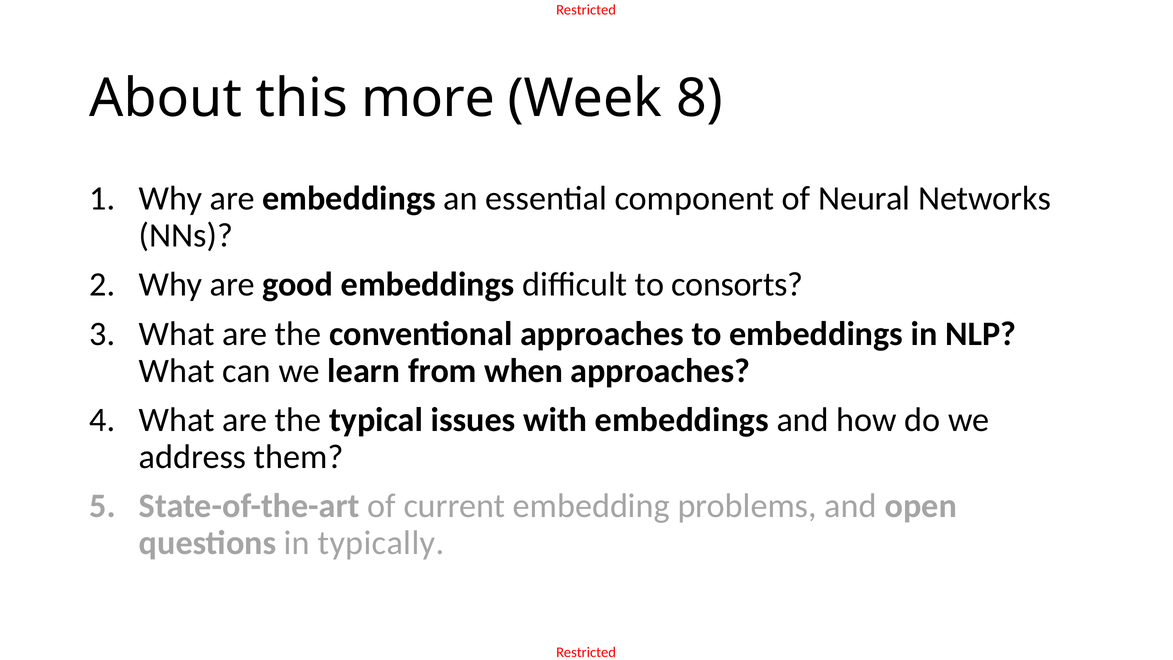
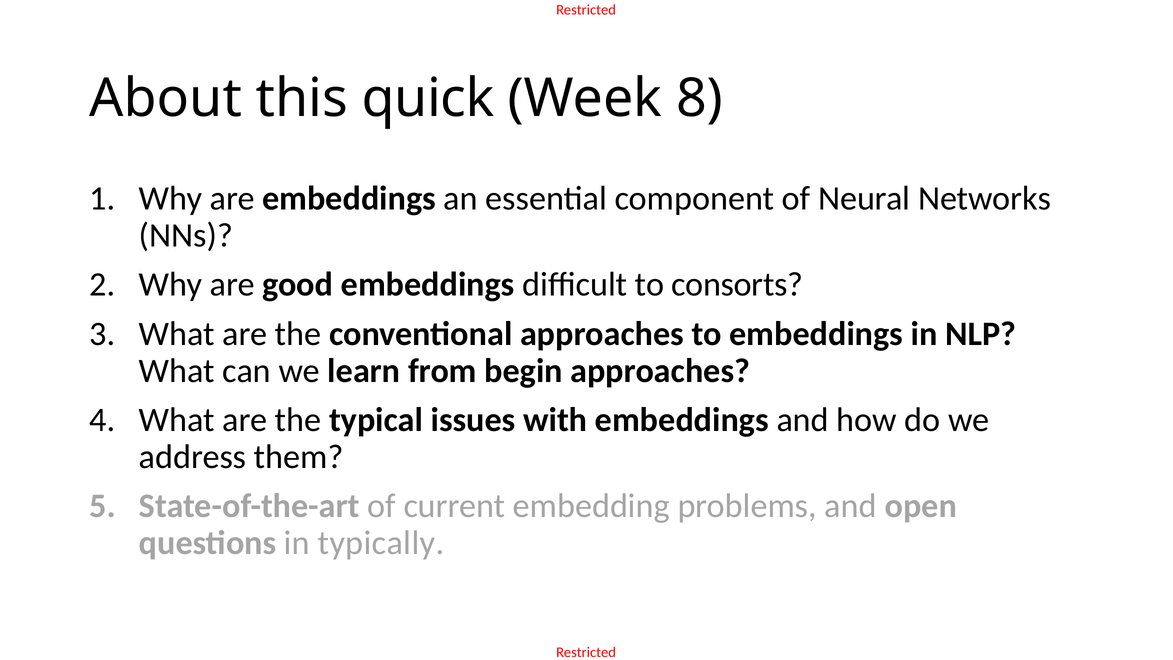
more: more -> quick (428, 99)
when: when -> begin (524, 371)
